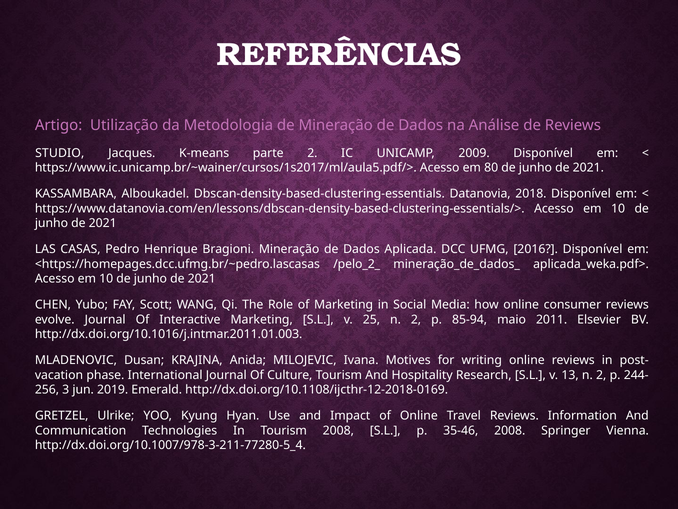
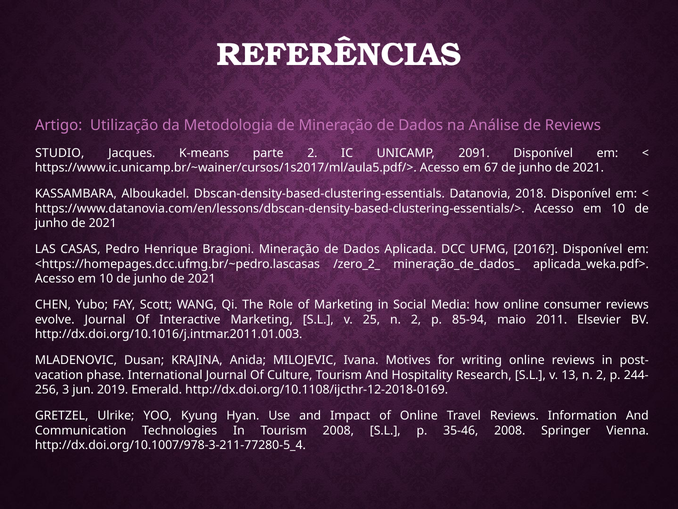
2009: 2009 -> 2091 (474, 153)
80: 80 -> 67 (491, 168)
/pelo_2_: /pelo_2_ -> /zero_2_ (357, 264)
